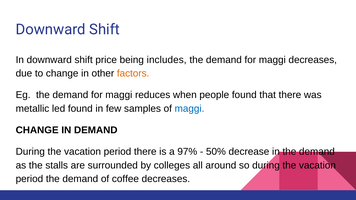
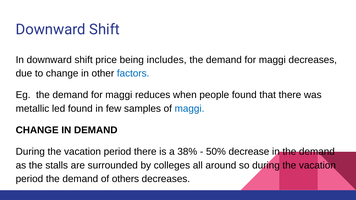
factors colour: orange -> blue (133, 73)
97%: 97% -> 38% (187, 152)
coffee: coffee -> others (125, 179)
